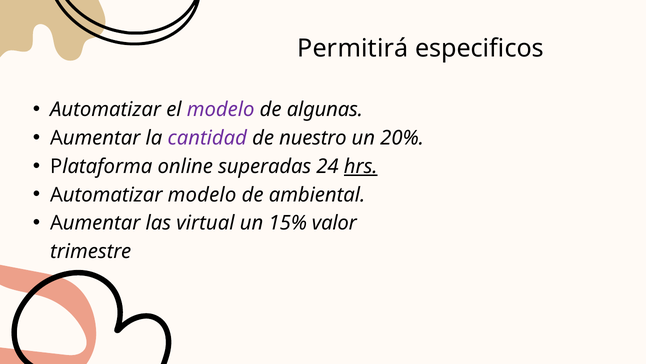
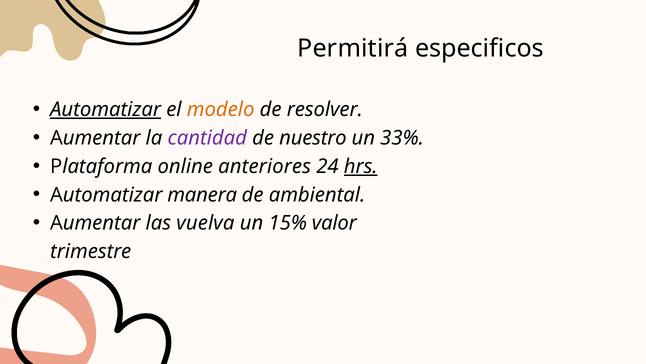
Automatizar underline: none -> present (106, 109)
modelo colour: purple -> orange (221, 109)
algunas: algunas -> resolver (325, 109)
20%: 20% -> 33% (402, 138)
superadas: superadas -> anteriores (265, 166)
modelo: modelo -> manera (202, 194)
virtual: virtual -> vuelva (205, 223)
